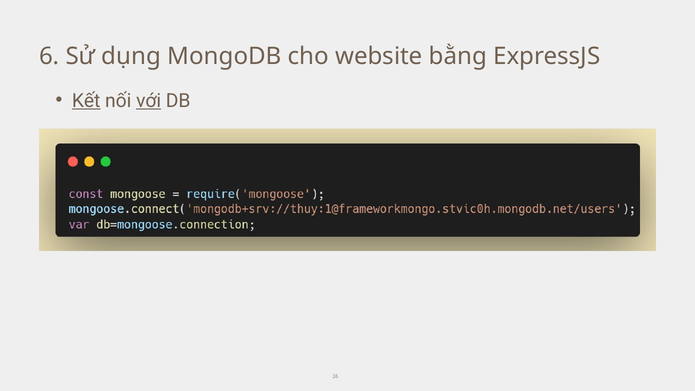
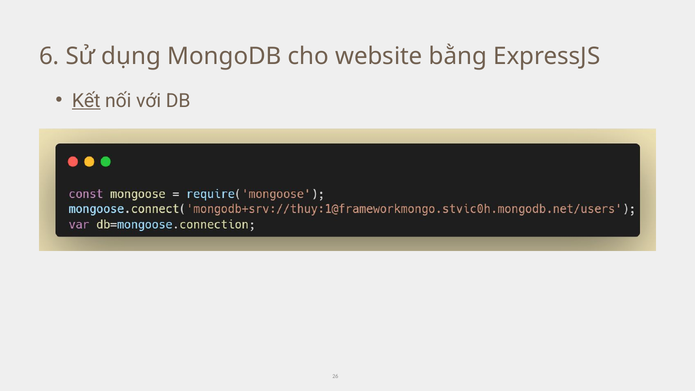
với underline: present -> none (149, 101)
